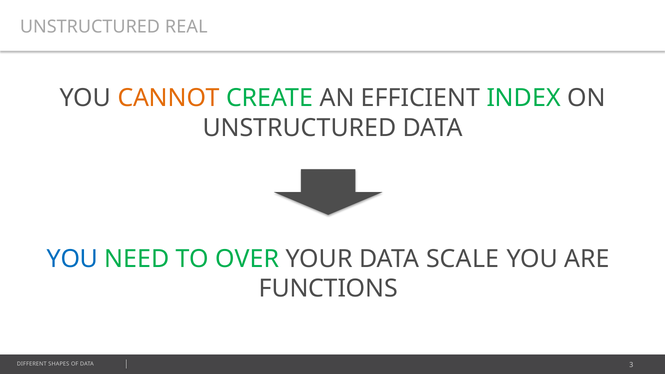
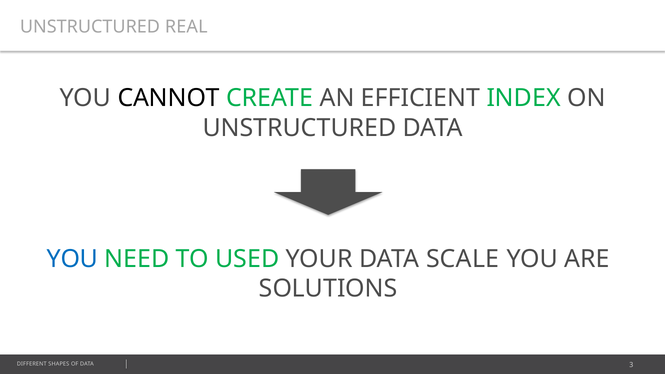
CANNOT colour: orange -> black (169, 98)
OVER: OVER -> USED (247, 259)
FUNCTIONS: FUNCTIONS -> SOLUTIONS (328, 289)
